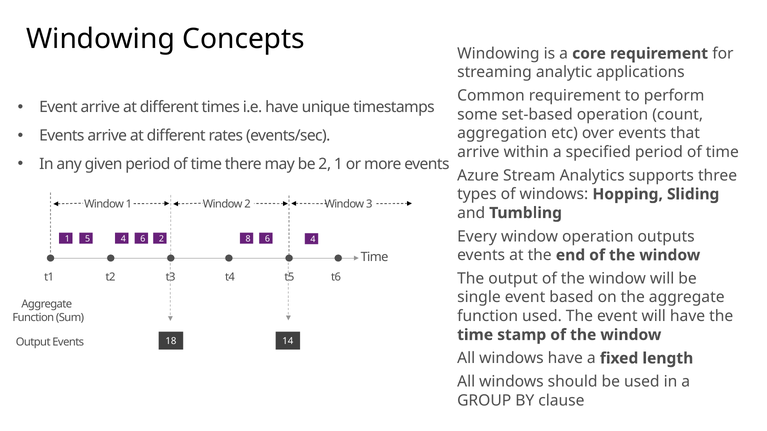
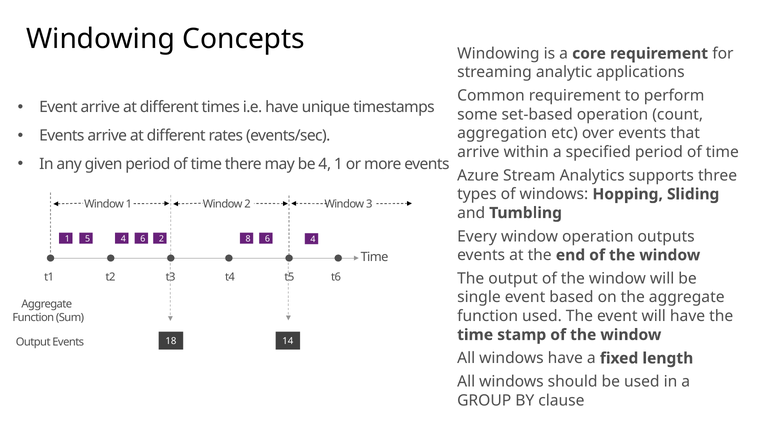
be 2: 2 -> 4 (325, 164)
